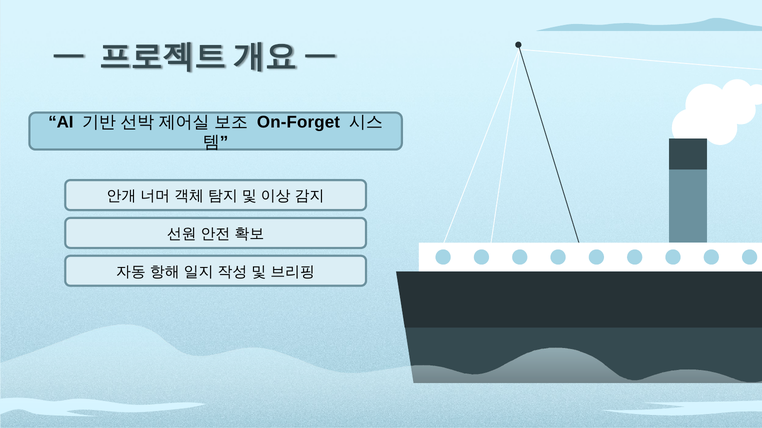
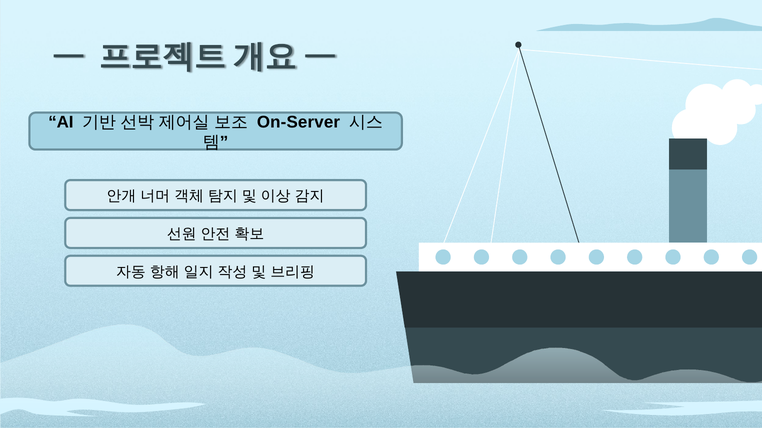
On-Forget: On-Forget -> On-Server (298, 122)
